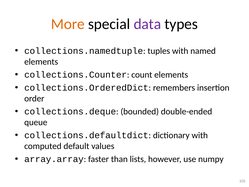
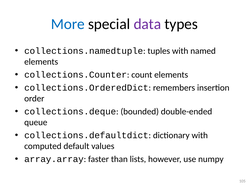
More colour: orange -> blue (68, 24)
